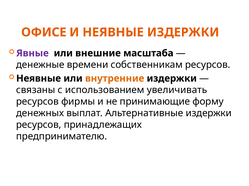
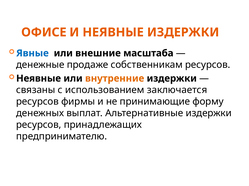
Явные colour: purple -> blue (32, 53)
времени: времени -> продаже (88, 65)
увеличивать: увеличивать -> заключается (177, 90)
